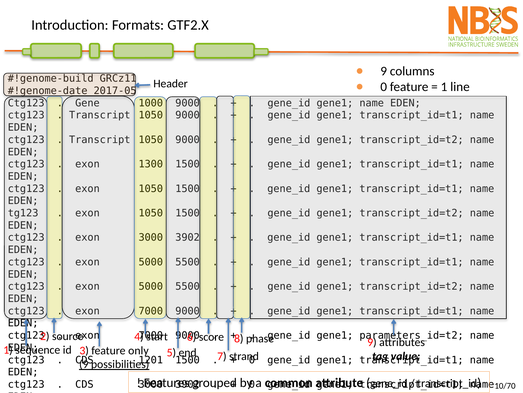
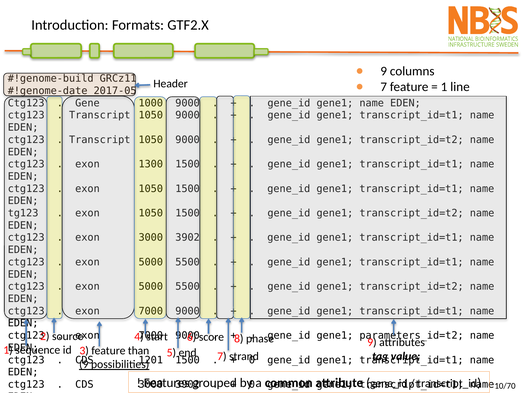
0: 0 -> 7 (384, 87)
only: only -> than (139, 350)
